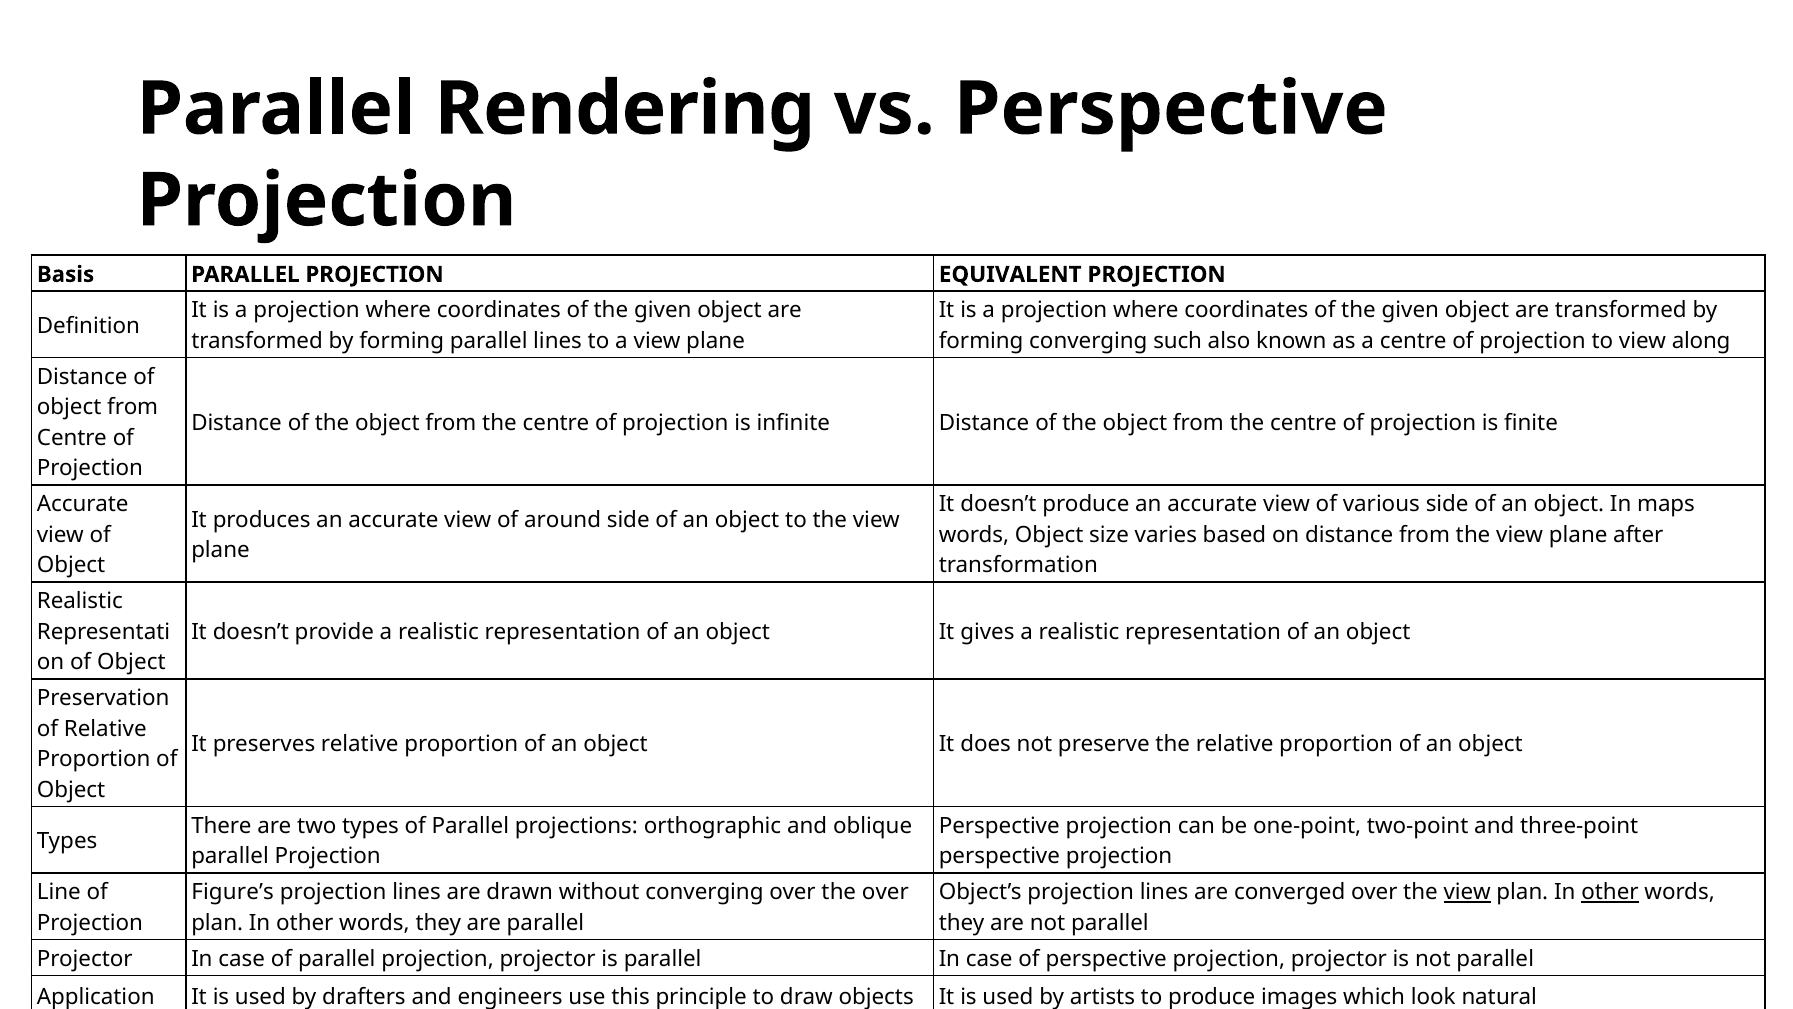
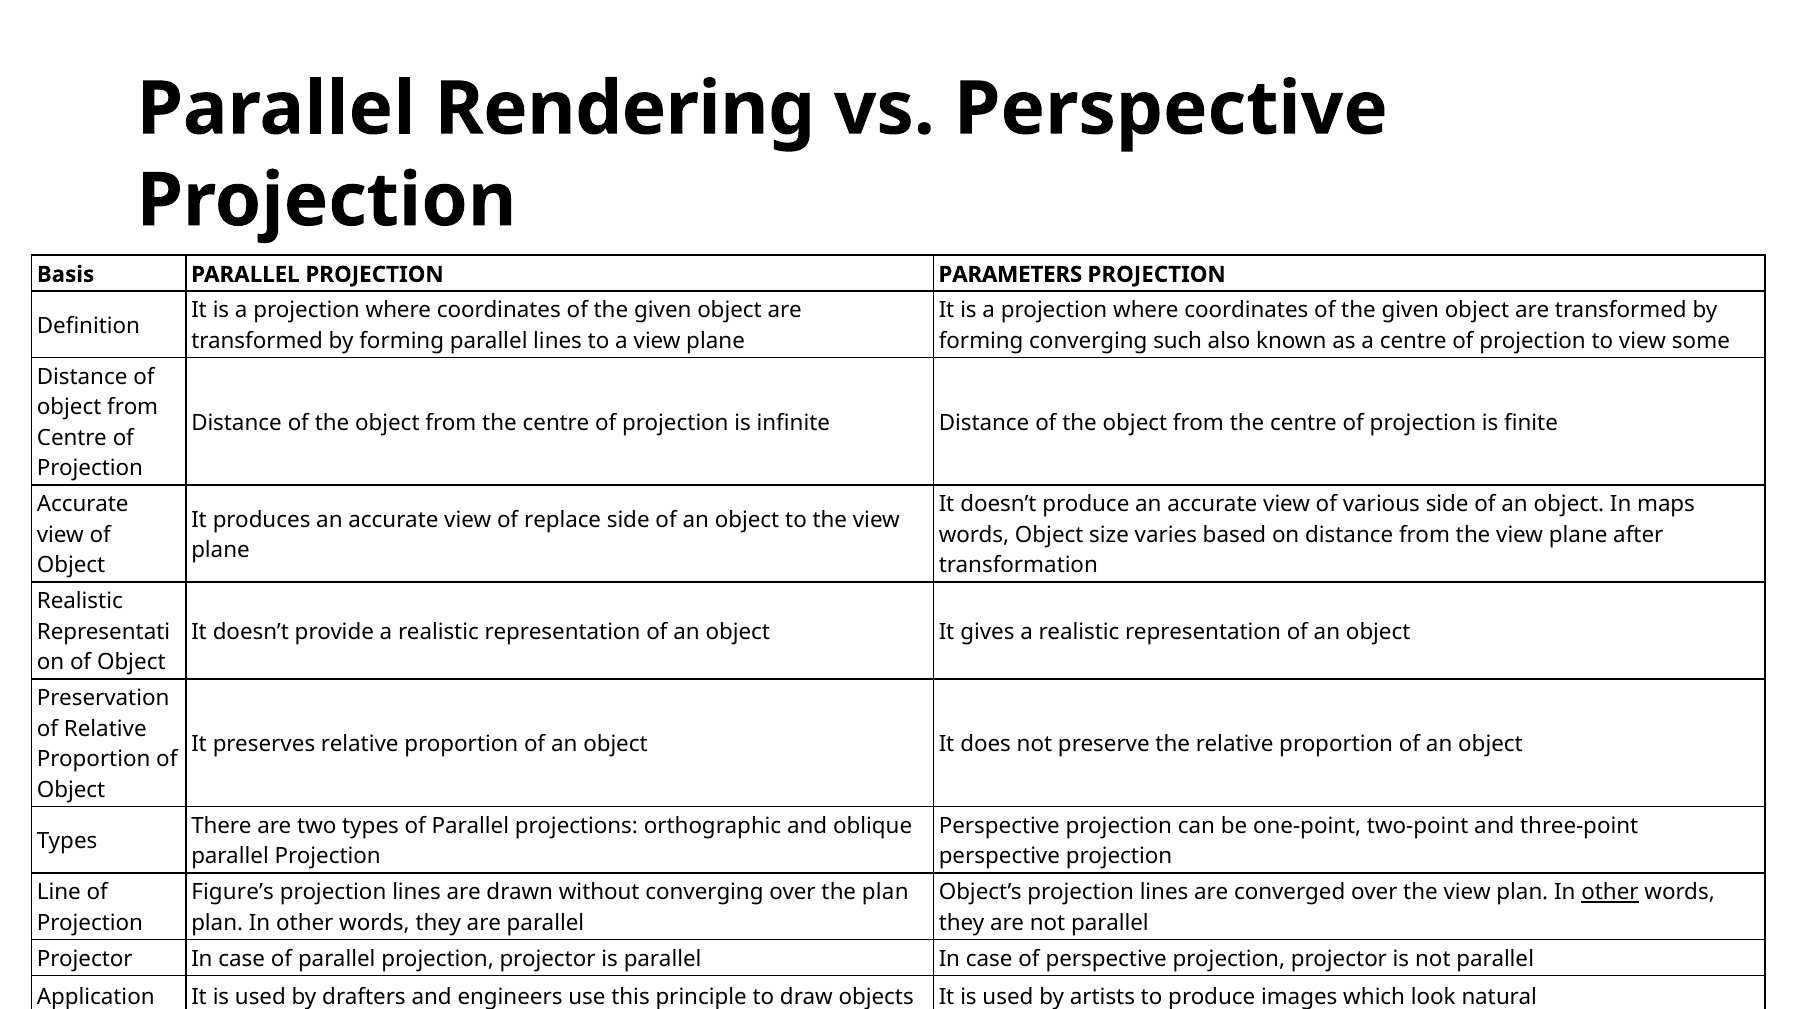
EQUIVALENT: EQUIVALENT -> PARAMETERS (1010, 274)
along: along -> some (1701, 341)
around: around -> replace (563, 519)
the over: over -> plan (885, 892)
view underline: present -> none (1467, 892)
